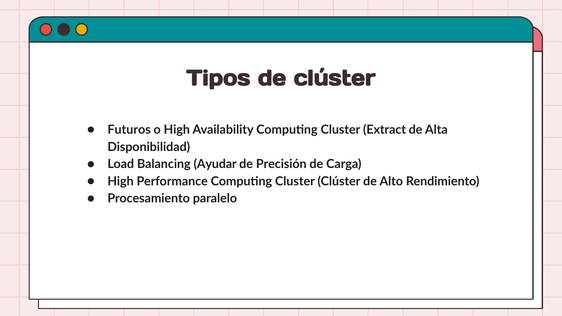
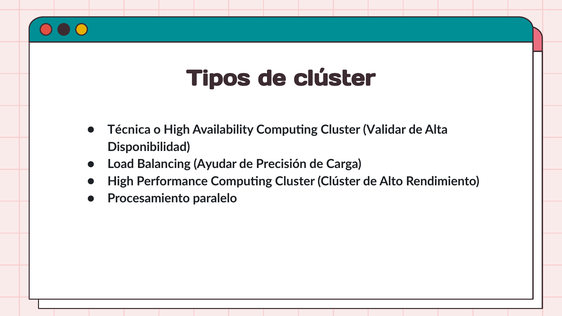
Futuros: Futuros -> Técnica (129, 130)
Extract: Extract -> Validar (384, 130)
